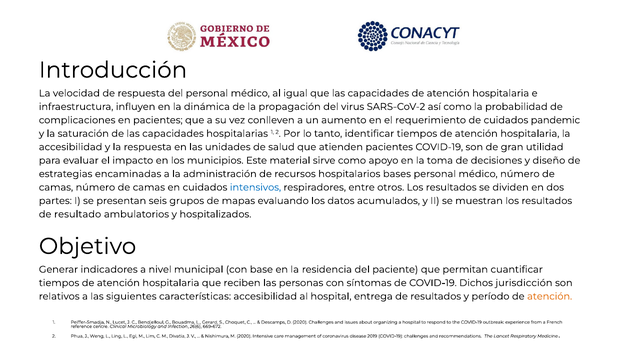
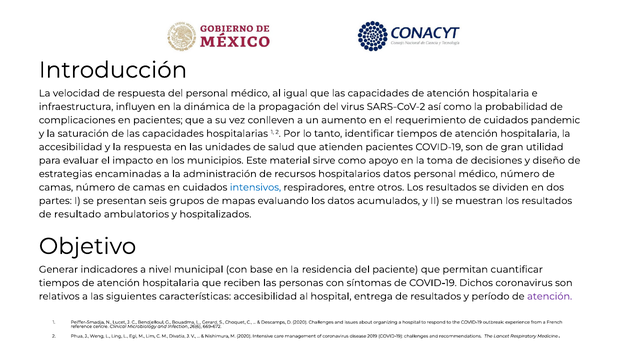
hospitalarios bases: bases -> datos (397, 174)
Dichos jurisdicción: jurisdicción -> coronavirus (524, 283)
atención colour: orange -> purple (550, 297)
